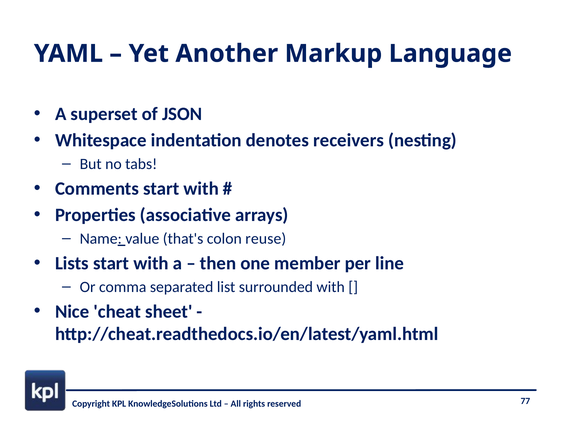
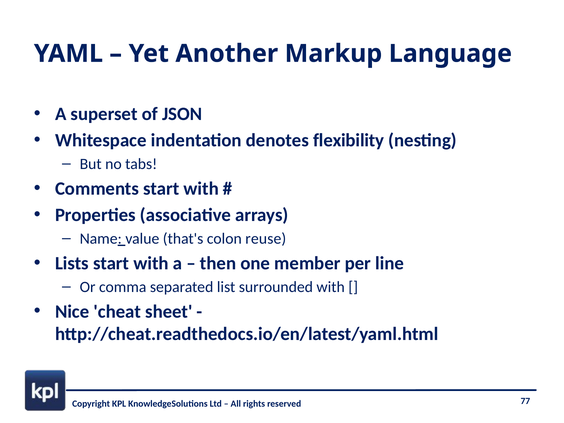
receivers: receivers -> flexibility (349, 140)
